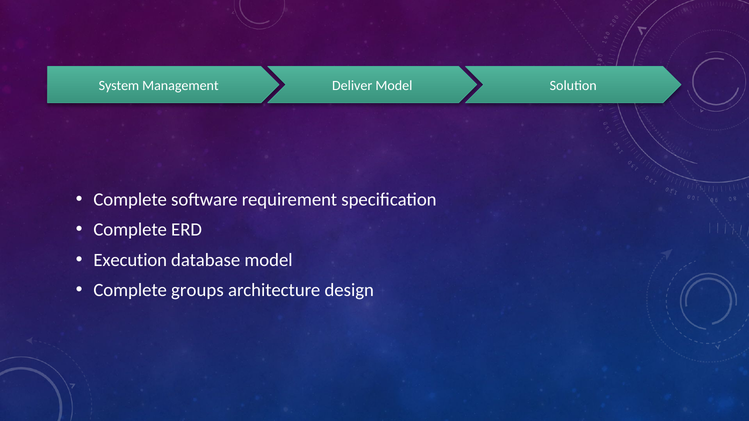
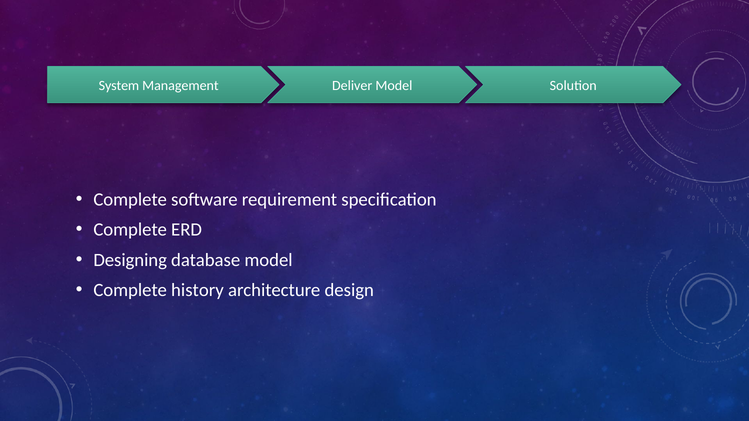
Execution: Execution -> Designing (130, 260)
groups: groups -> history (197, 290)
